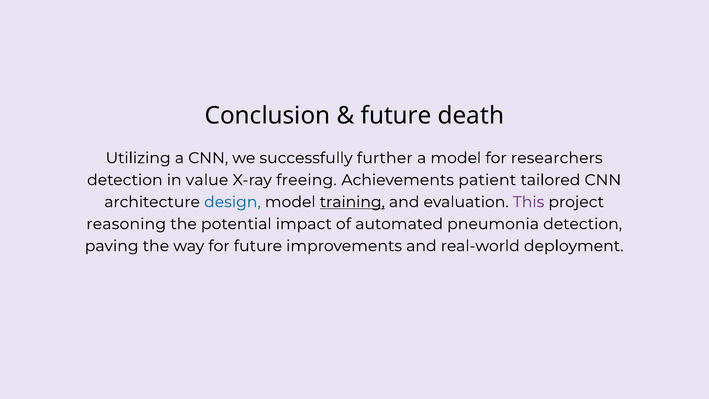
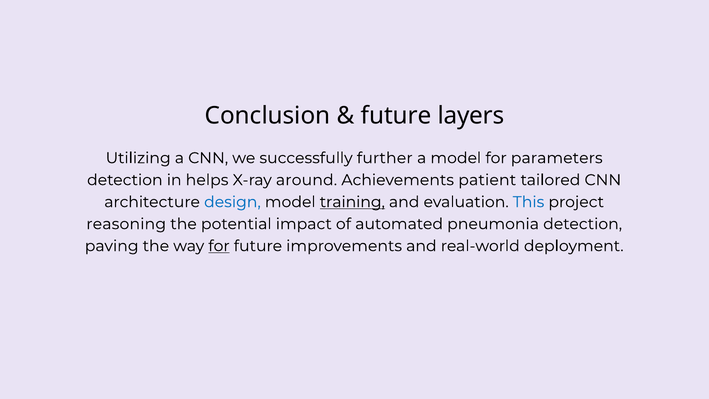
death: death -> layers (471, 116)
researchers: researchers -> parameters (557, 158)
value: value -> helps (207, 180)
freeing: freeing -> around (306, 180)
This colour: purple -> blue (529, 202)
for underline: none -> present (219, 246)
